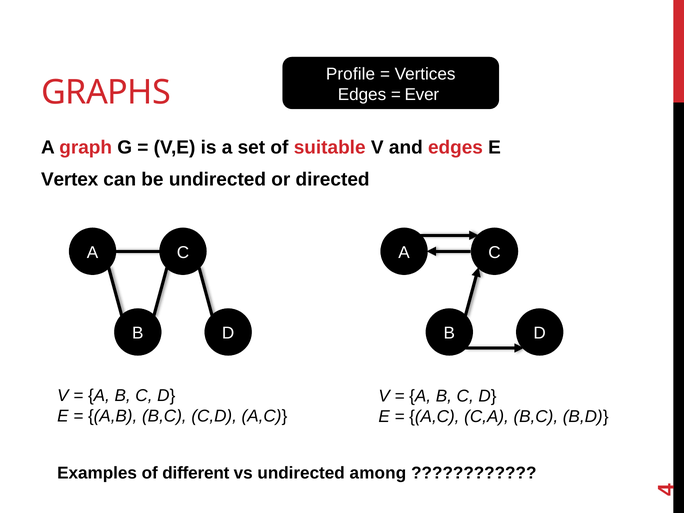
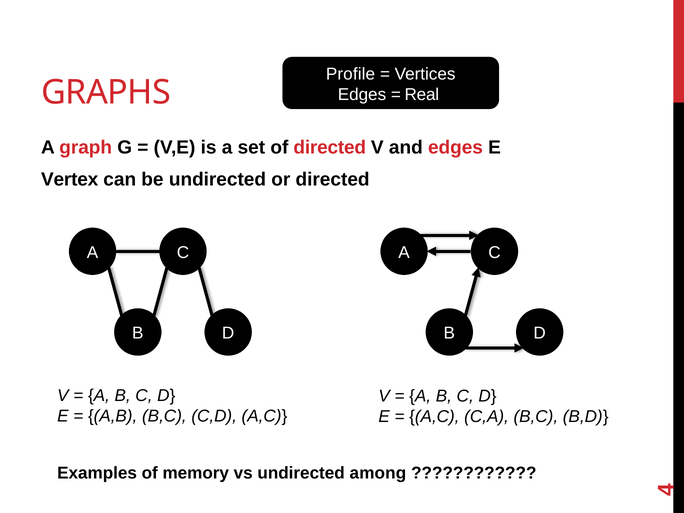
Ever: Ever -> Real (422, 94)
of suitable: suitable -> directed (330, 147)
different: different -> memory (196, 473)
